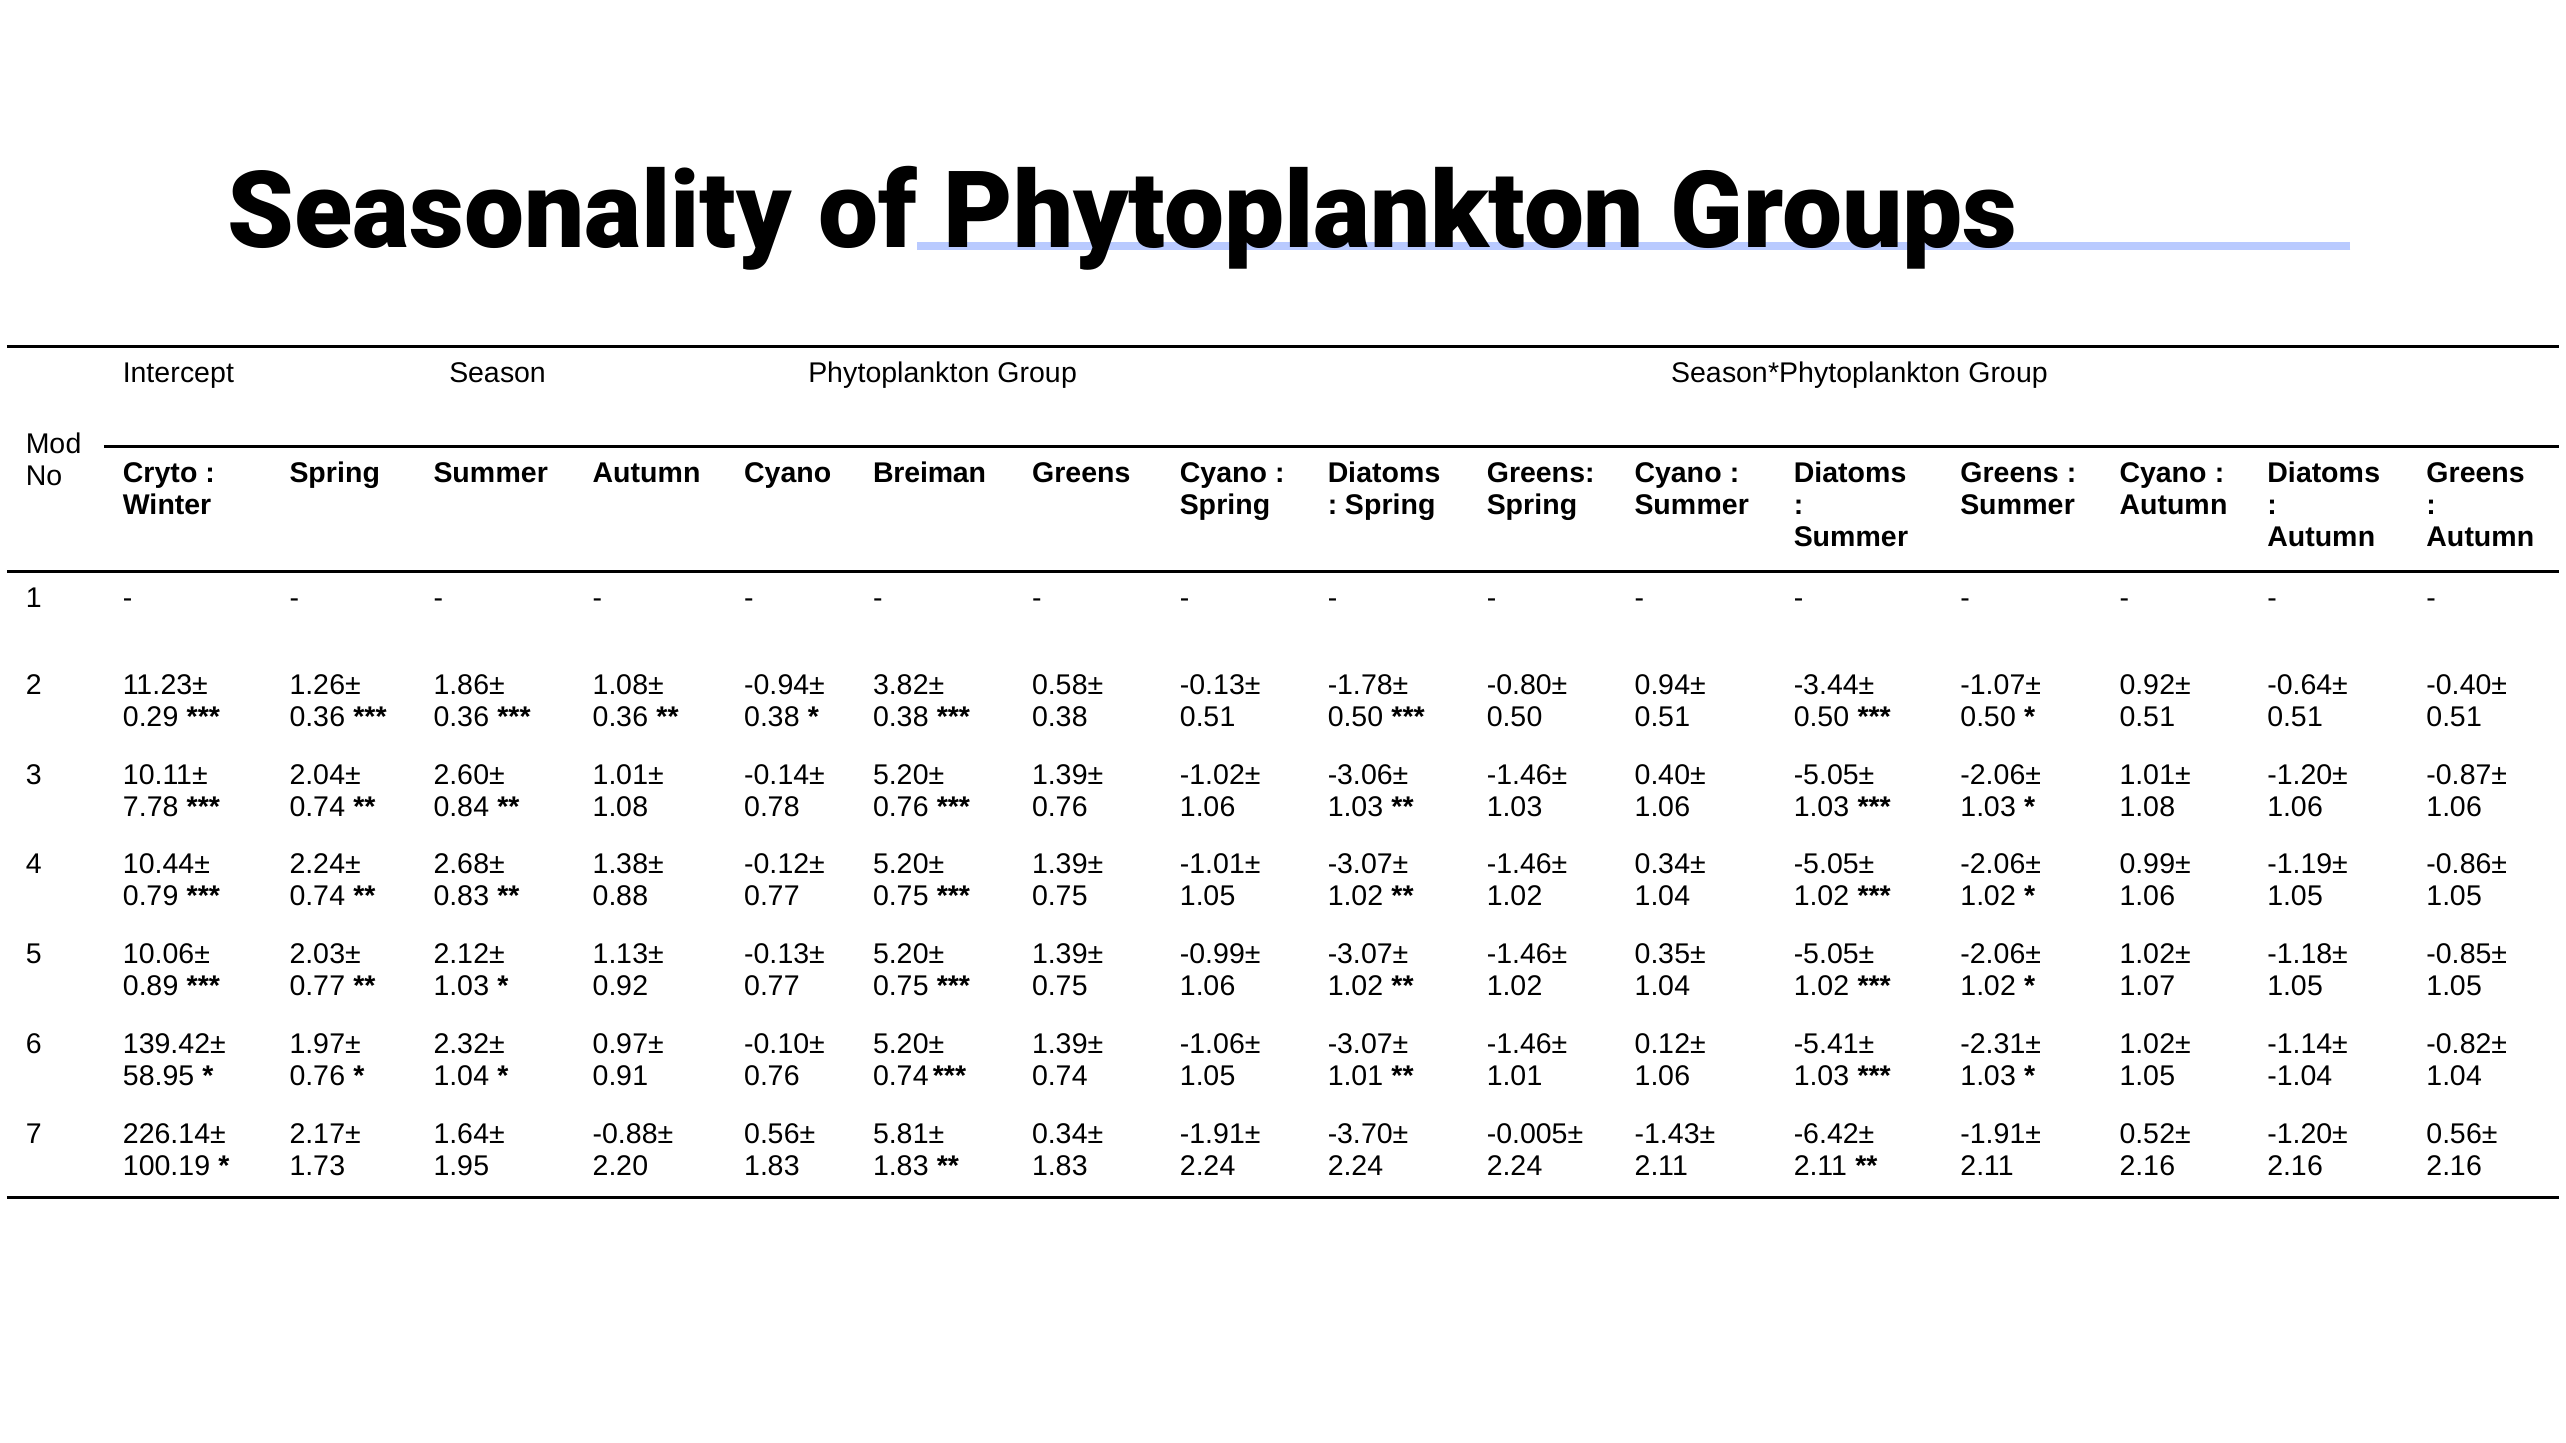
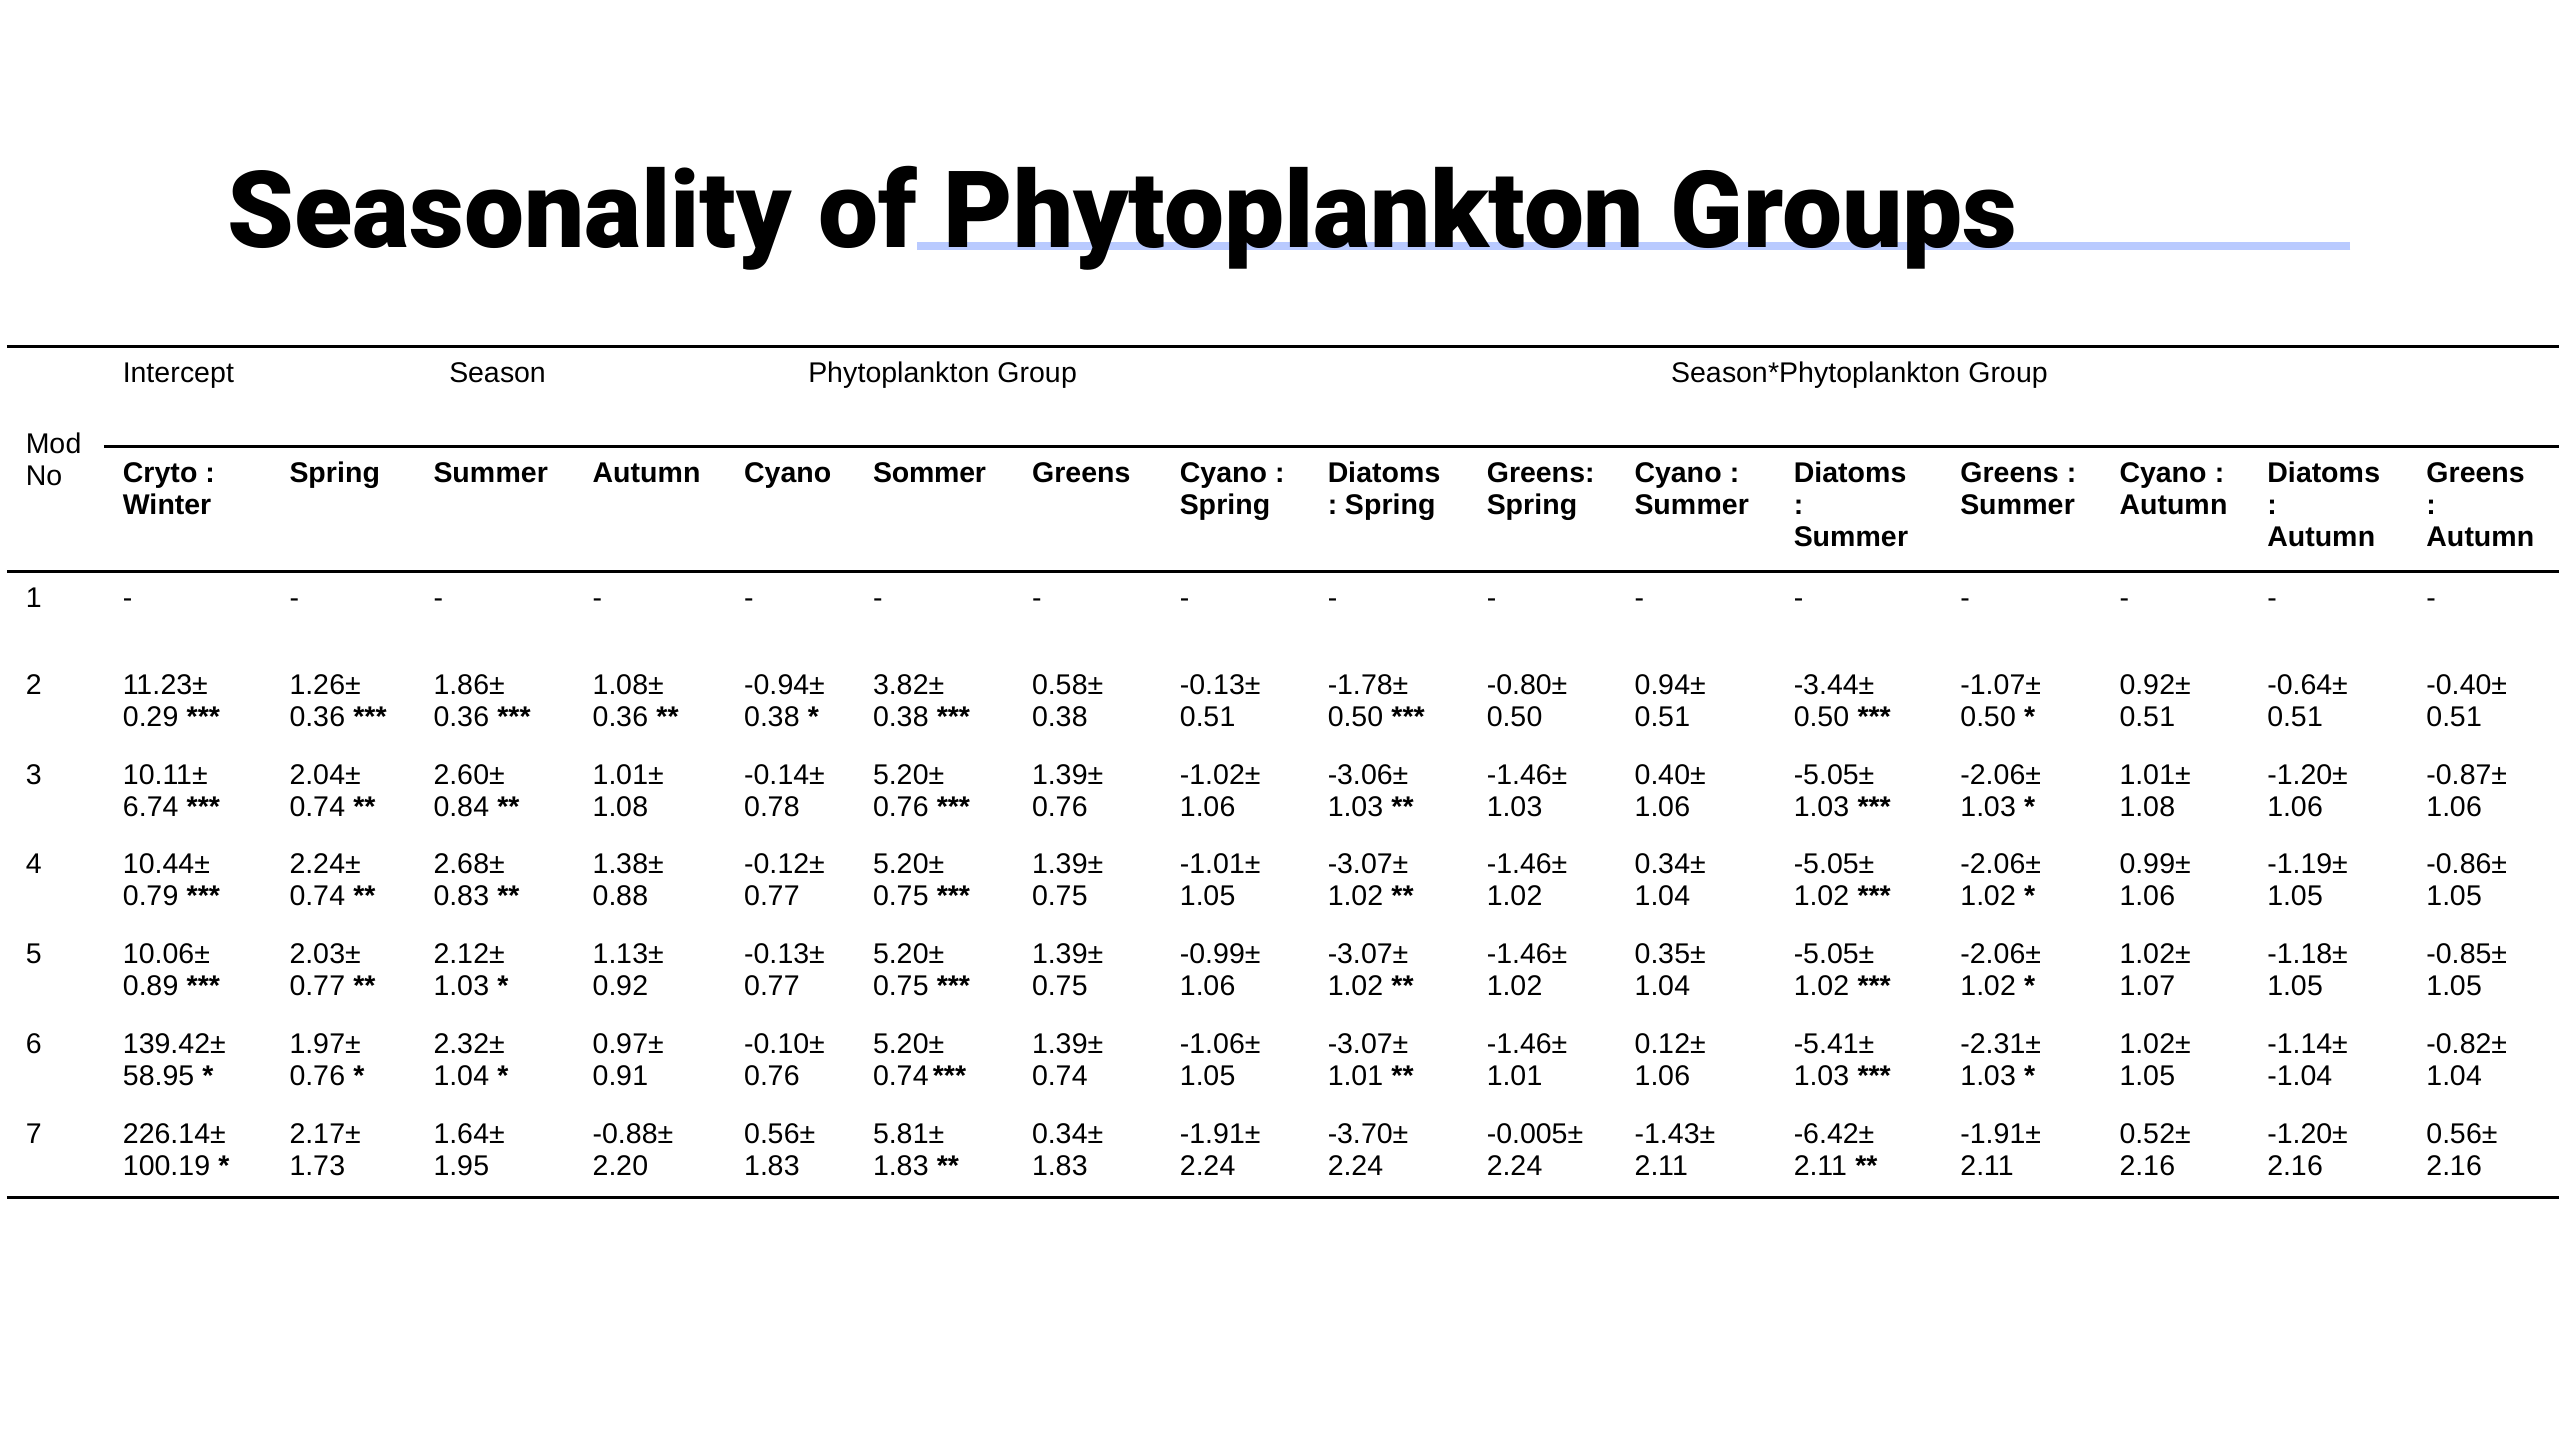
Breiman: Breiman -> Sommer (930, 473)
7.78: 7.78 -> 6.74 (151, 807)
